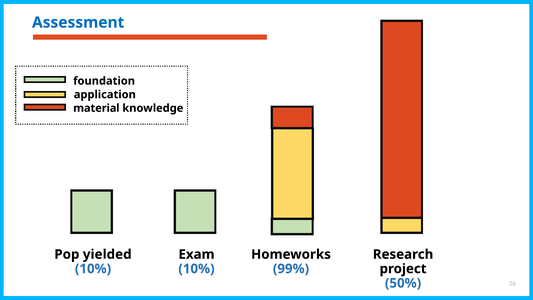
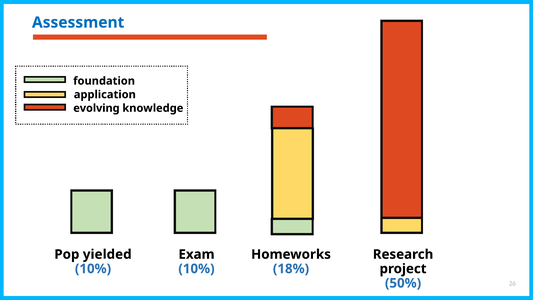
material: material -> evolving (96, 108)
99%: 99% -> 18% (291, 269)
